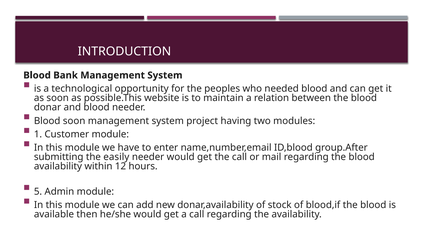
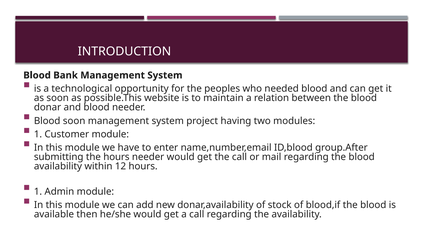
the easily: easily -> hours (116, 157)
5: 5 -> 1 (38, 191)
